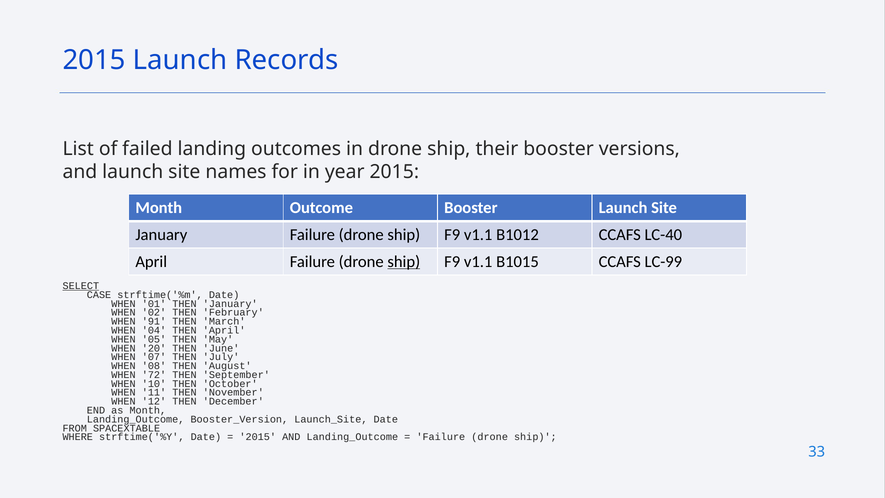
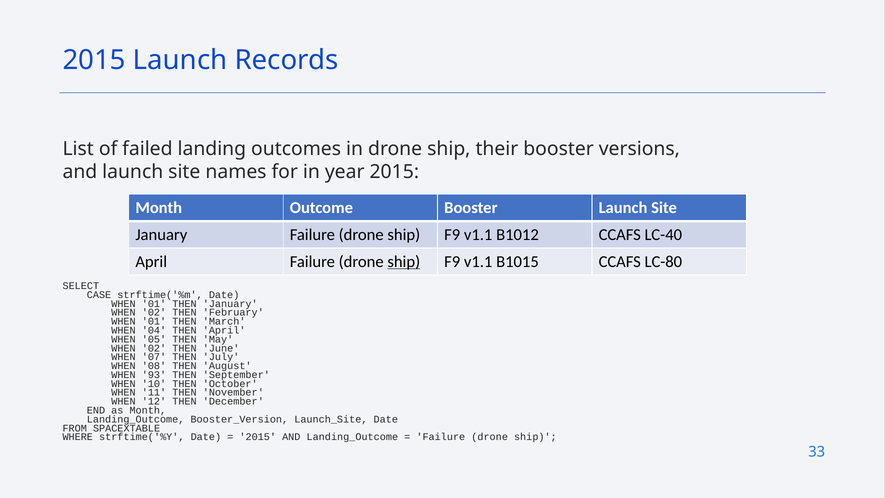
LC-99: LC-99 -> LC-80 (663, 262)
SELECT underline: present -> none (81, 286)
91: 91 -> 01 (154, 321)
20: 20 -> 02 (154, 348)
72: 72 -> 93 (154, 375)
